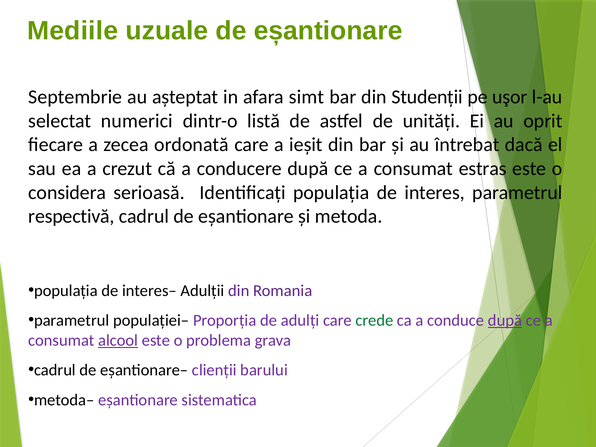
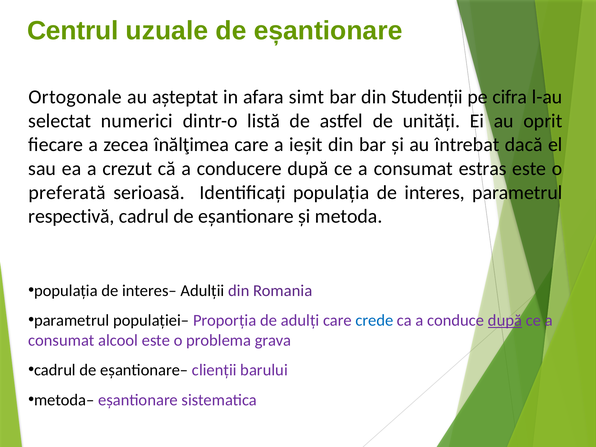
Mediile: Mediile -> Centrul (73, 31)
Septembrie: Septembrie -> Ortogonale (75, 97)
uşor: uşor -> cifra (510, 97)
ordonată: ordonată -> înălţimea (192, 145)
considera: considera -> preferată (67, 192)
crede colour: green -> blue (374, 320)
alcool underline: present -> none (118, 340)
